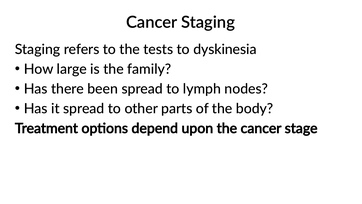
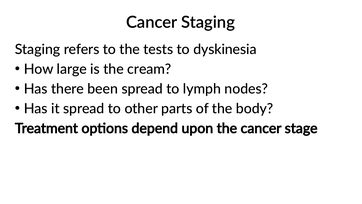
family: family -> cream (149, 69)
